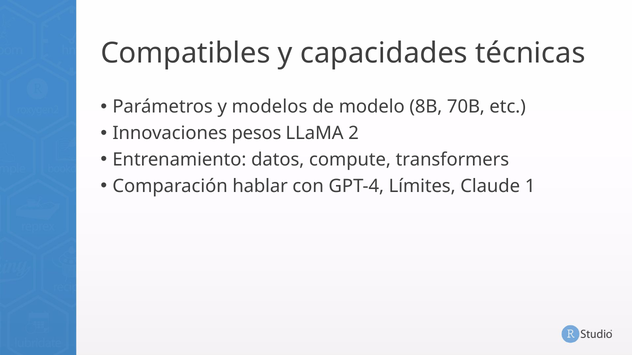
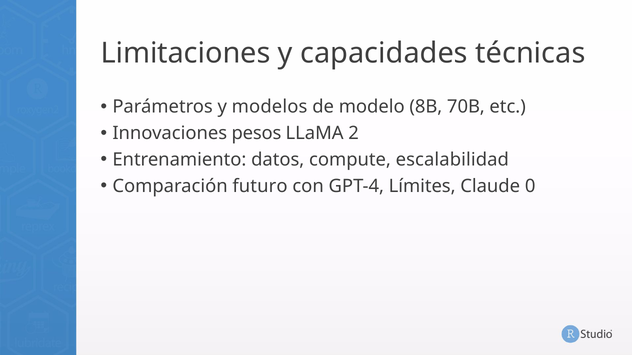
Compatibles: Compatibles -> Limitaciones (186, 53)
transformers: transformers -> escalabilidad (452, 160)
hablar: hablar -> futuro (260, 186)
1: 1 -> 0 (530, 186)
